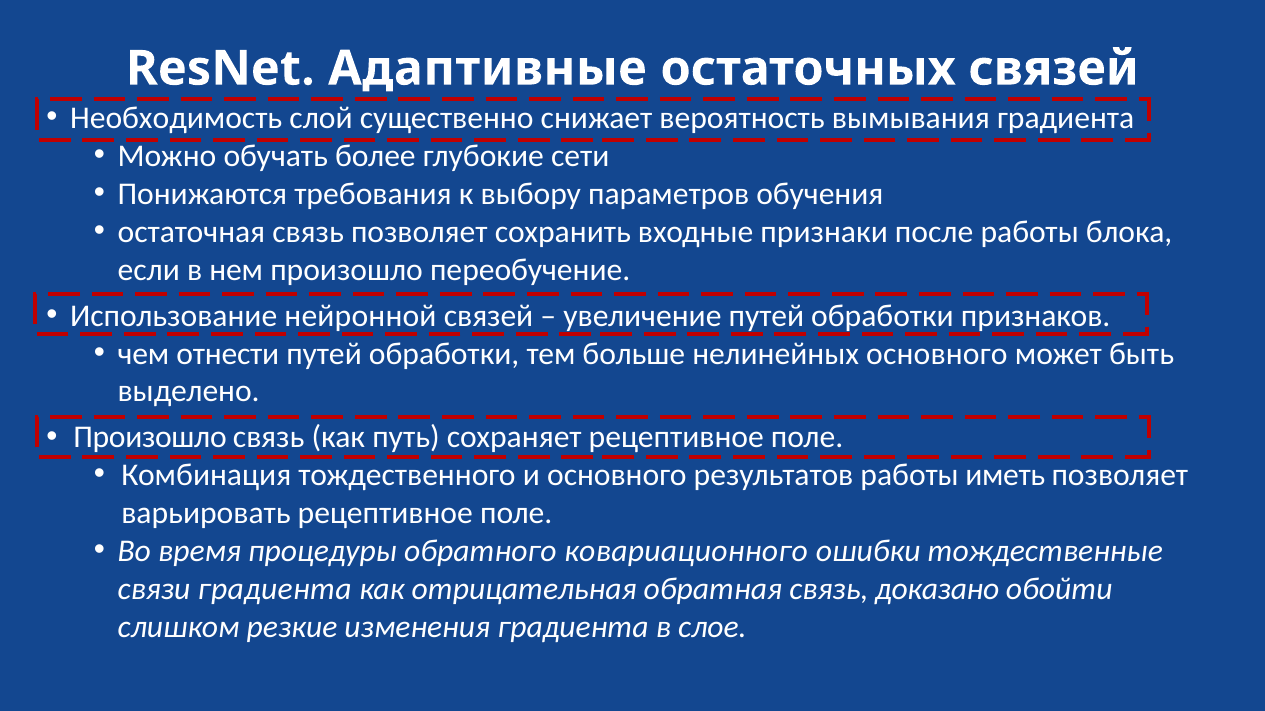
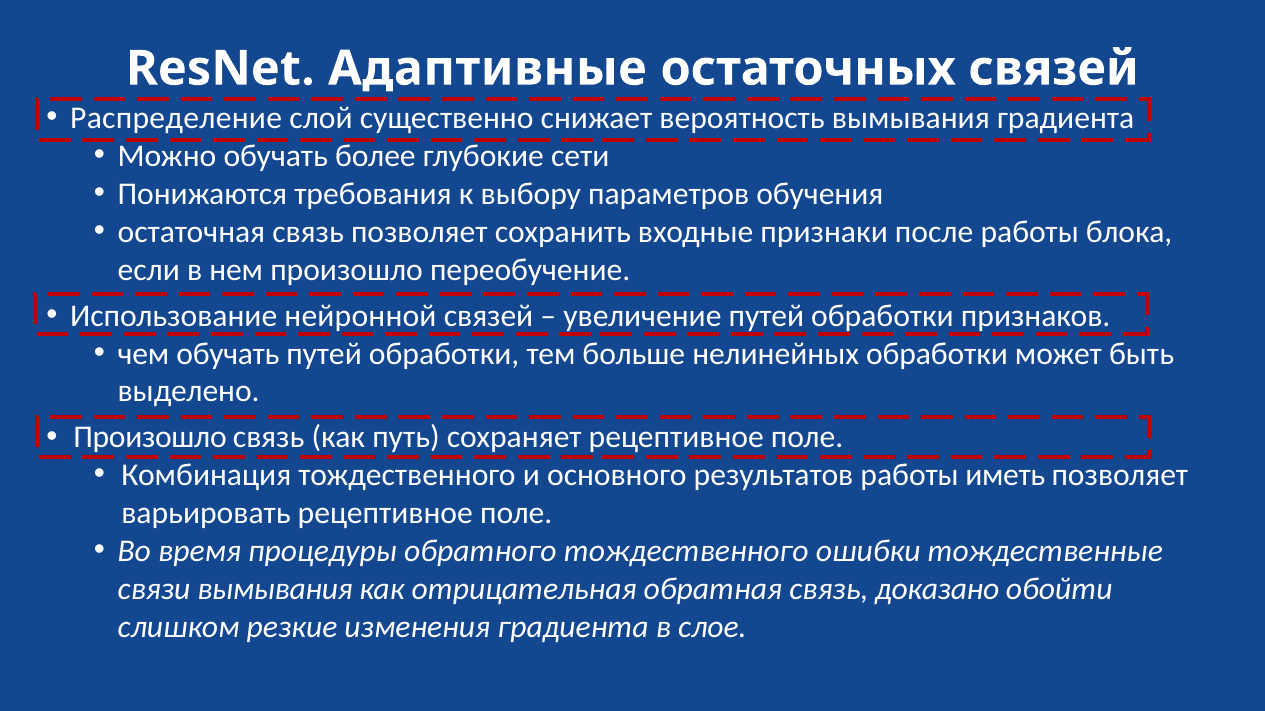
Необходимость: Необходимость -> Распределение (176, 118)
чем отнести: отнести -> обучать (228, 354)
нелинейных основного: основного -> обработки (937, 354)
обратного ковариационного: ковариационного -> тождественного (686, 552)
связи градиента: градиента -> вымывания (275, 590)
